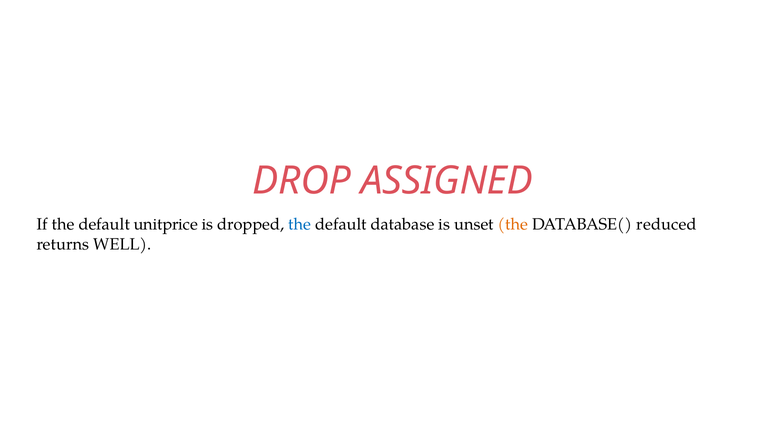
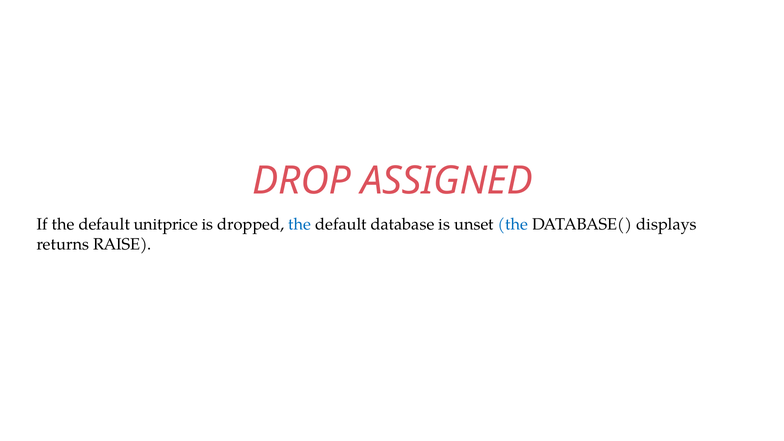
the colour: orange -> blue (513, 225)
reduced: reduced -> displays (667, 225)
WELL: WELL -> RAISE (122, 244)
